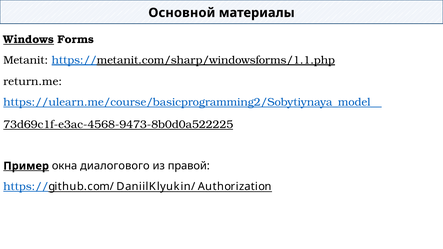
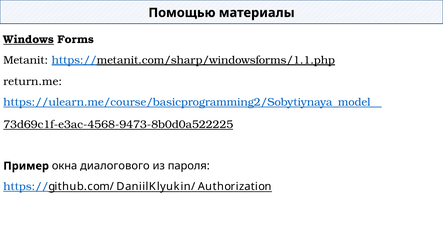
Основной: Основной -> Помощью (182, 13)
Пример underline: present -> none (26, 166)
правой: правой -> пароля (189, 166)
